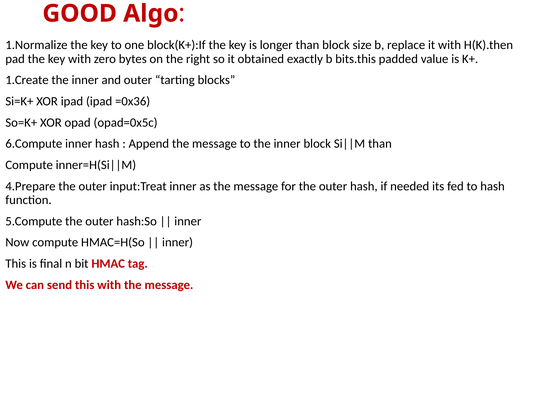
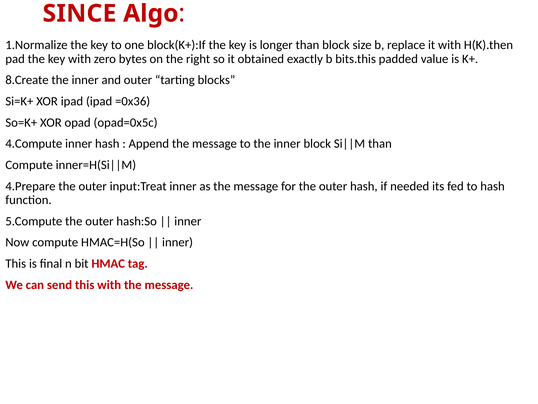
GOOD: GOOD -> SINCE (79, 13)
1.Create: 1.Create -> 8.Create (27, 80)
6.Compute: 6.Compute -> 4.Compute (34, 144)
